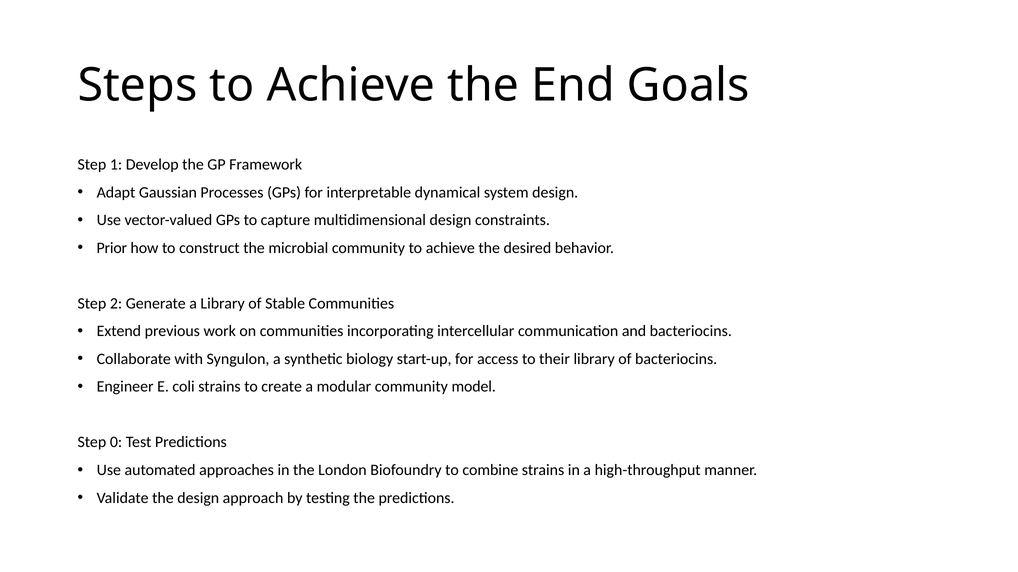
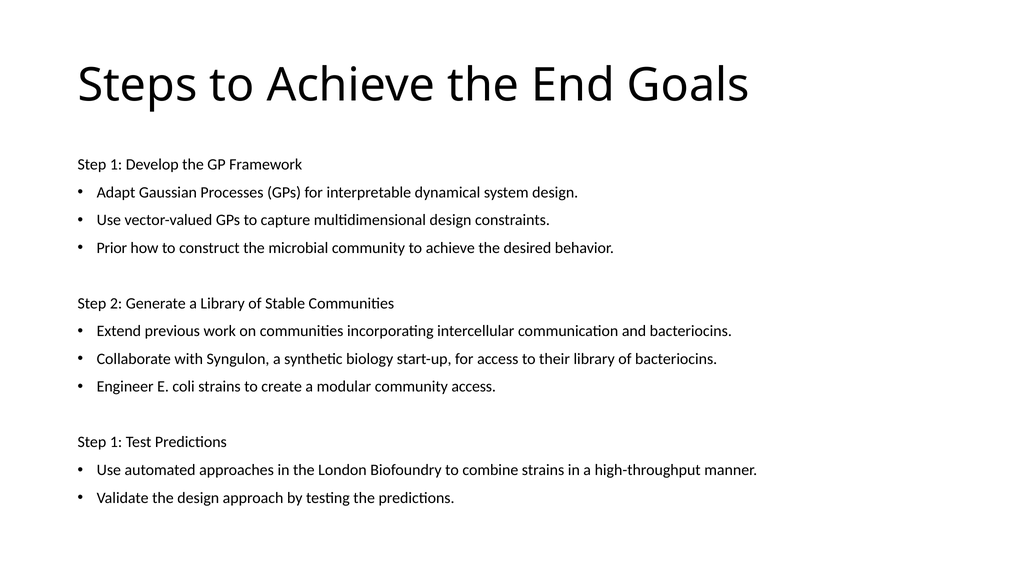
community model: model -> access (474, 387)
0: 0 -> 1 (116, 443)
